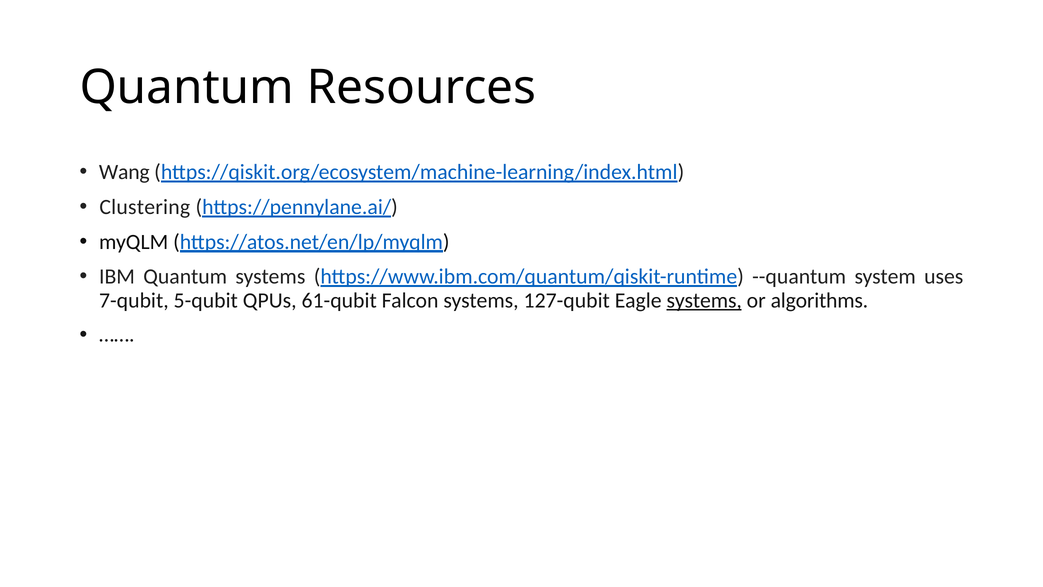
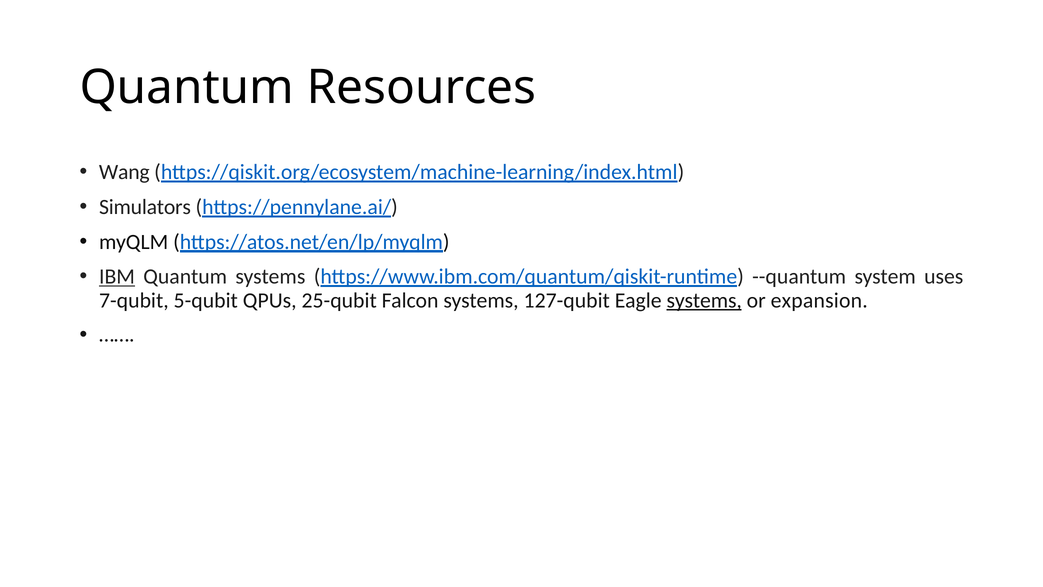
Clustering: Clustering -> Simulators (145, 207)
IBM underline: none -> present (117, 277)
61-qubit: 61-qubit -> 25-qubit (339, 300)
algorithms: algorithms -> expansion (819, 300)
